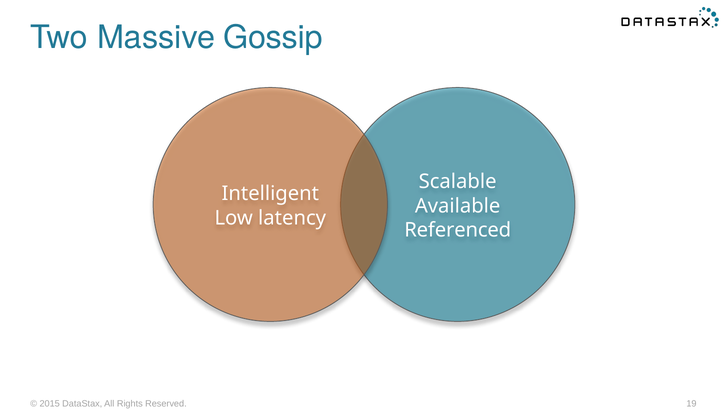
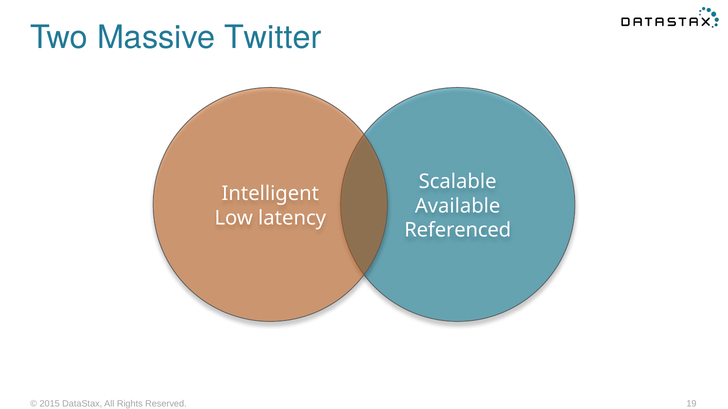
Gossip: Gossip -> Twitter (273, 38)
